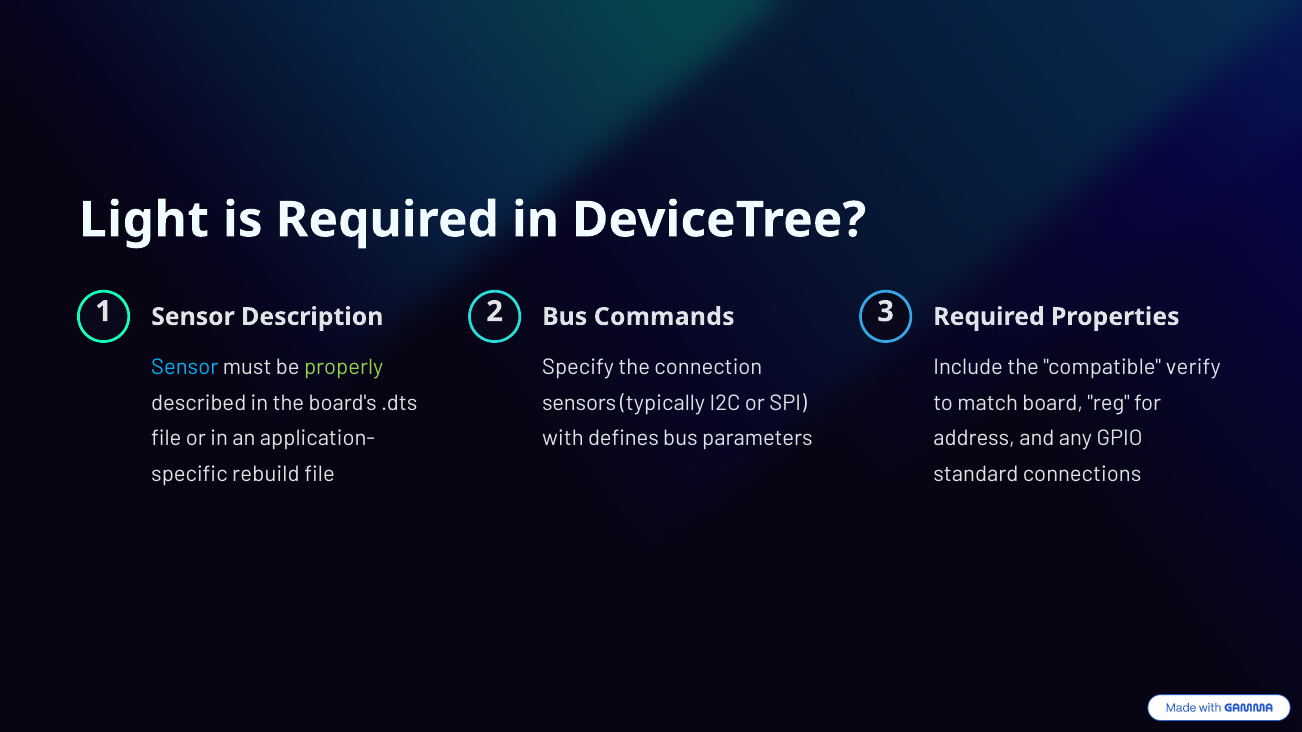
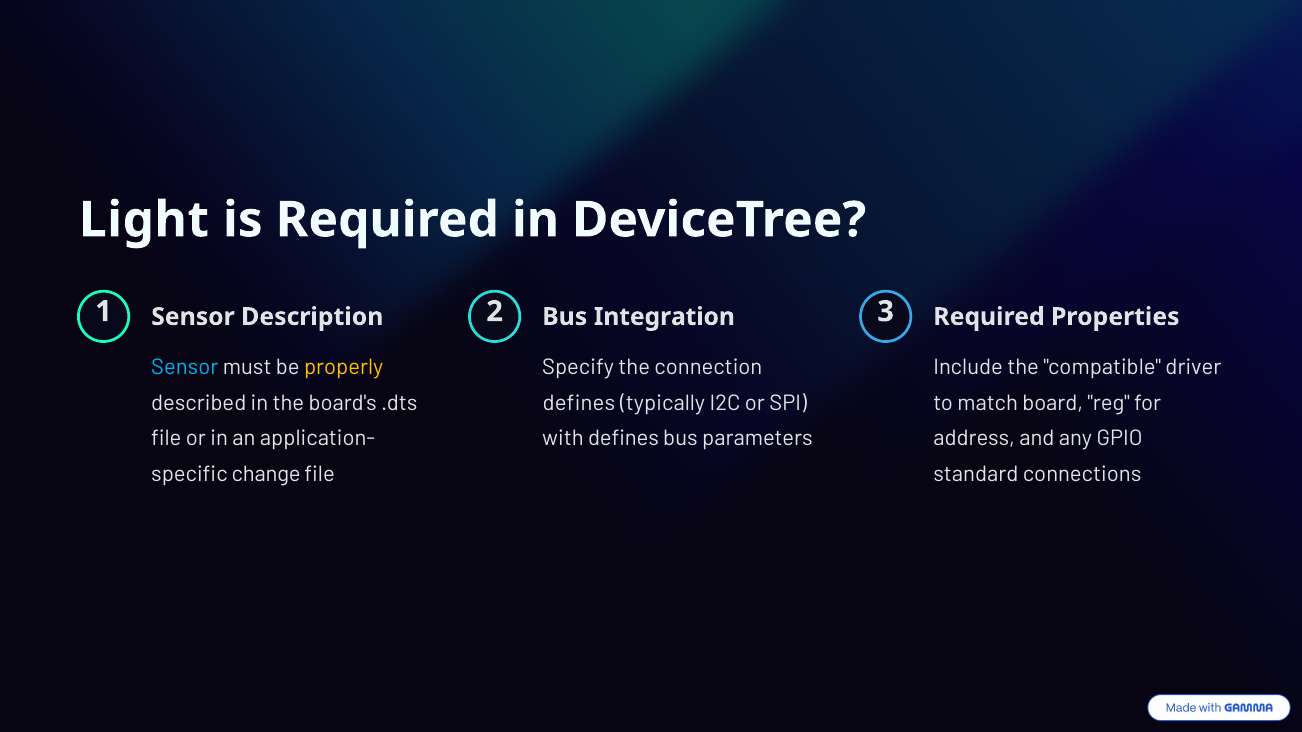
Commands: Commands -> Integration (664, 317)
properly colour: light green -> yellow (344, 368)
verify: verify -> driver (1193, 368)
sensors: sensors -> defines (579, 403)
rebuild: rebuild -> change (266, 474)
